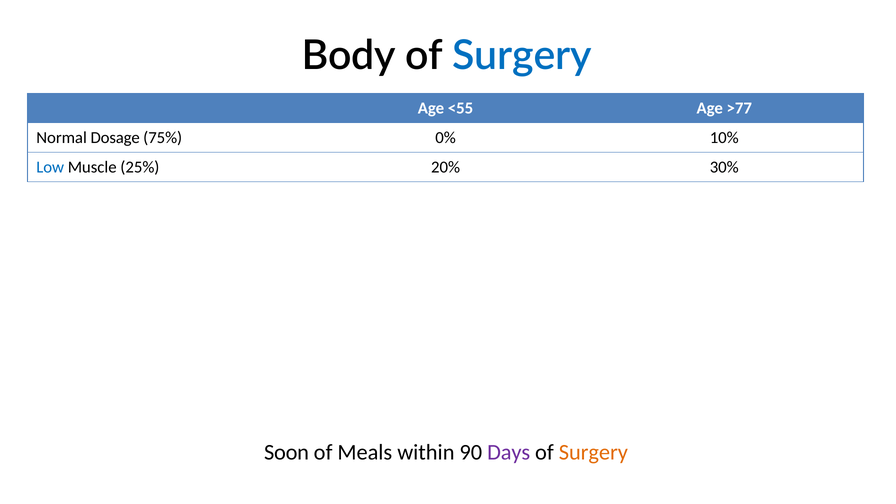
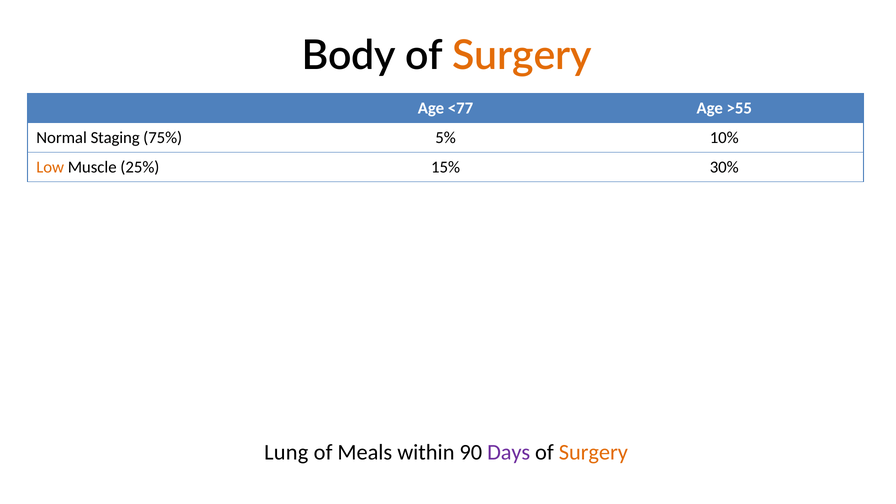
Surgery colour: blue -> orange (522, 55)
<55: <55 -> <77 (461, 108)
>77: >77 -> >55 (739, 108)
Dosage: Dosage -> Staging (115, 138)
0%: 0% -> 5% (446, 138)
Low colour: blue -> orange (50, 167)
20%: 20% -> 15% (446, 167)
Soon: Soon -> Lung (286, 452)
